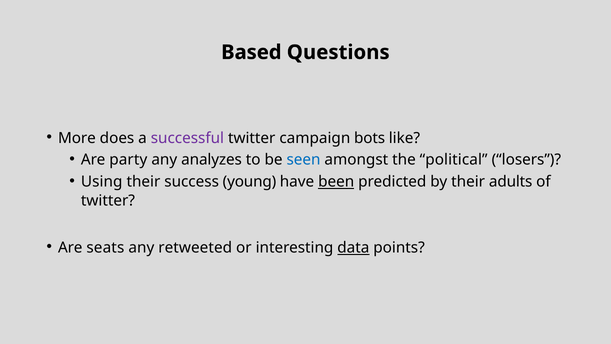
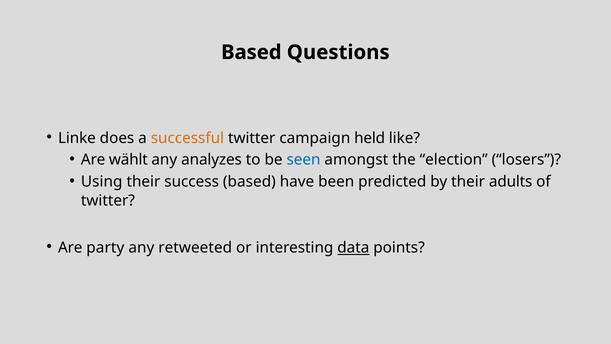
More: More -> Linke (77, 138)
successful colour: purple -> orange (187, 138)
bots: bots -> held (370, 138)
party: party -> wählt (128, 160)
political: political -> election (454, 160)
success young: young -> based (249, 182)
been underline: present -> none (336, 182)
seats: seats -> party (105, 248)
